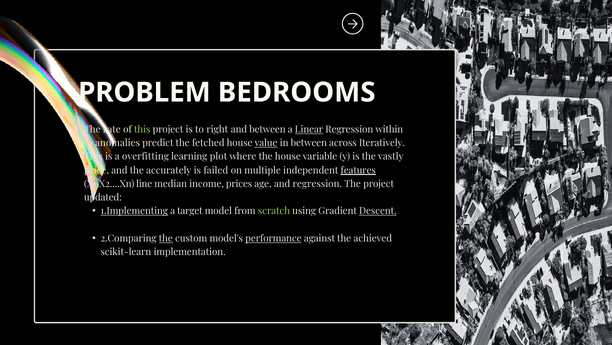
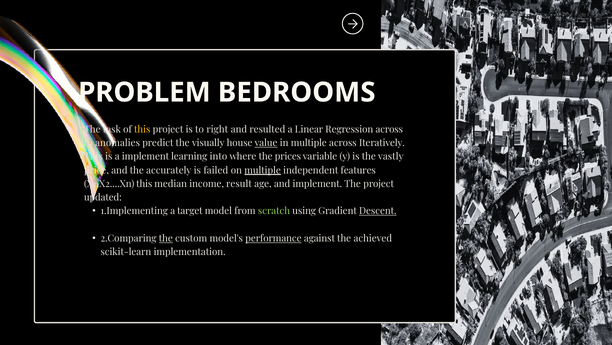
rate: rate -> task (112, 129)
this colour: light green -> yellow (142, 129)
and between: between -> resulted (267, 129)
Linear underline: present -> none (309, 129)
Regression within: within -> across (389, 129)
fetched: fetched -> visually (208, 143)
in between: between -> multiple (309, 143)
a overfitting: overfitting -> implement (146, 156)
plot: plot -> into (218, 156)
the house: house -> prices (288, 156)
multiple underline: none -> present (263, 170)
features underline: present -> none (358, 170)
X1,X2....Xn line: line -> this (144, 184)
prices: prices -> result (239, 184)
and regression: regression -> implement (317, 184)
1.Implementing underline: present -> none (134, 211)
